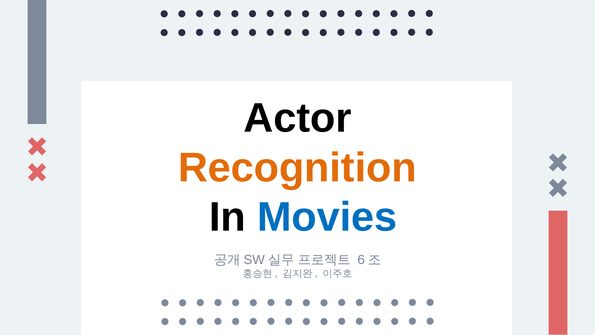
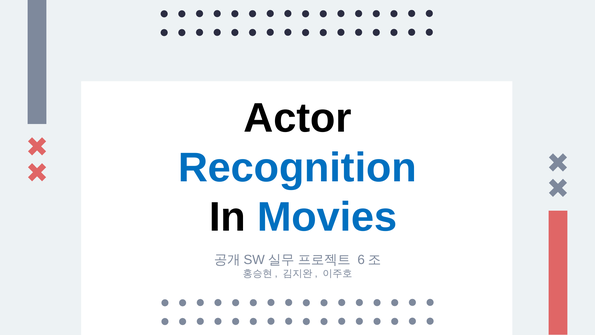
Recognition colour: orange -> blue (297, 168)
